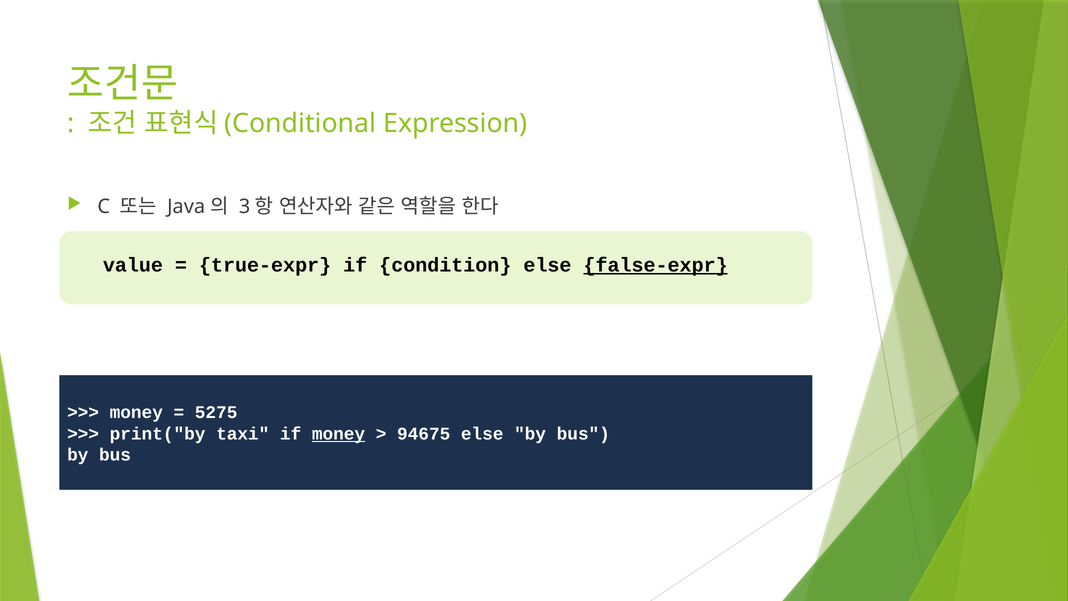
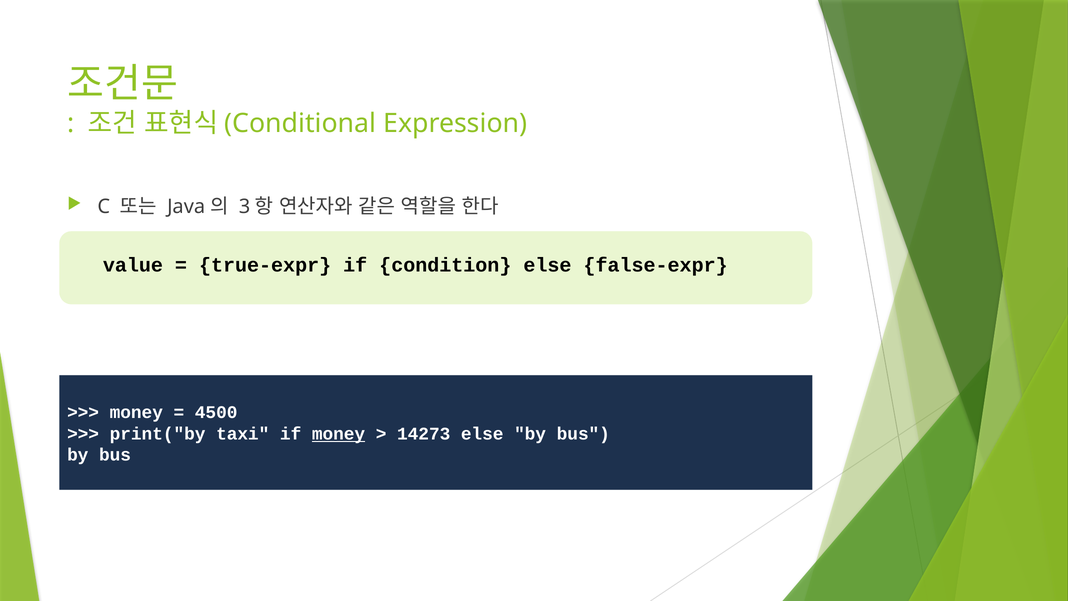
false-expr underline: present -> none (656, 265)
5275: 5275 -> 4500 (216, 412)
94675: 94675 -> 14273 (424, 434)
